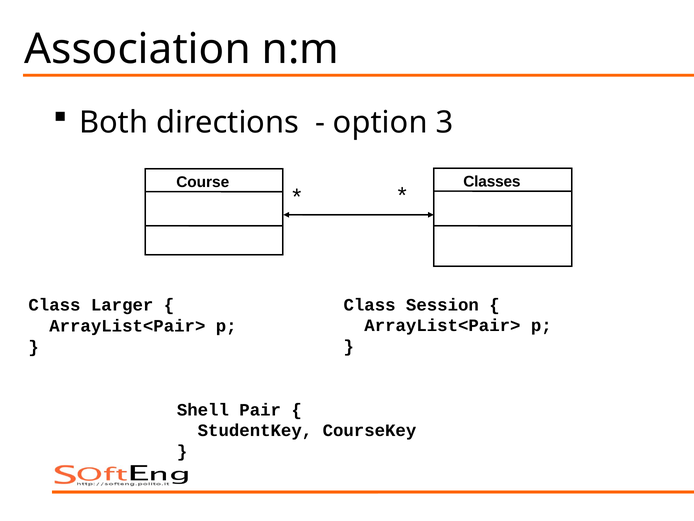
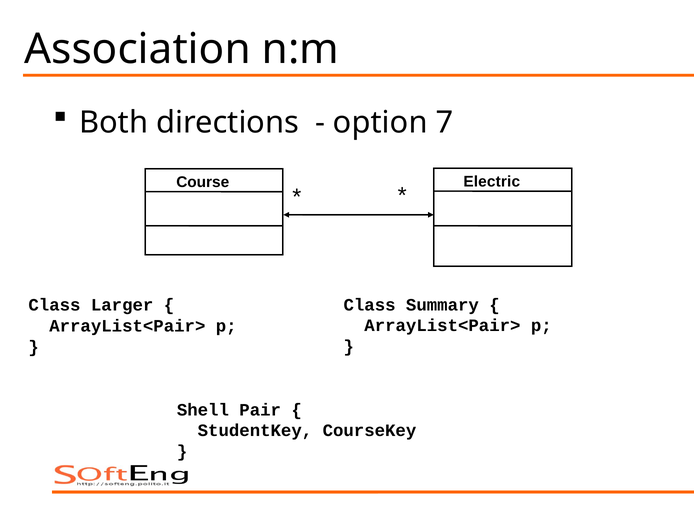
3: 3 -> 7 (444, 122)
Classes: Classes -> Electric (492, 182)
Session: Session -> Summary (442, 305)
